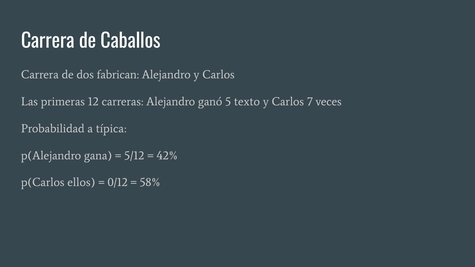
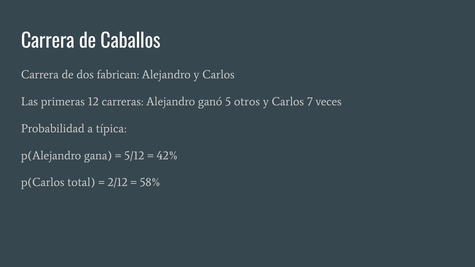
texto: texto -> otros (247, 102)
ellos: ellos -> total (81, 183)
0/12: 0/12 -> 2/12 (118, 183)
